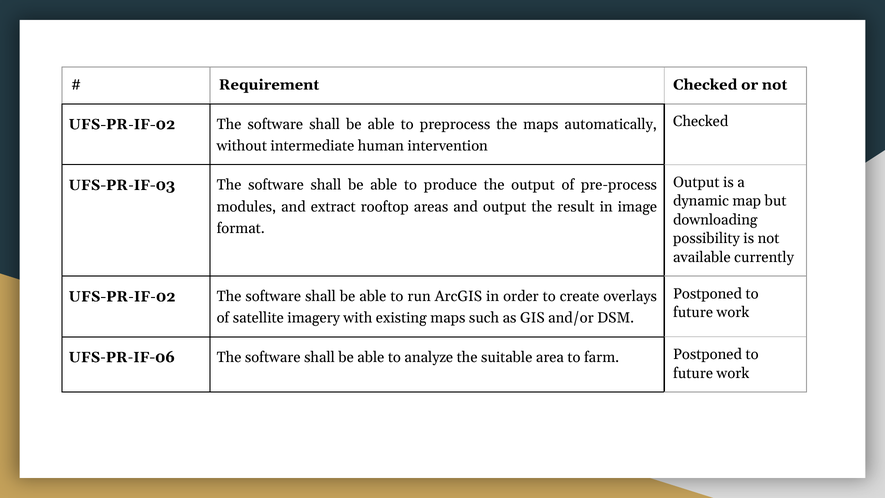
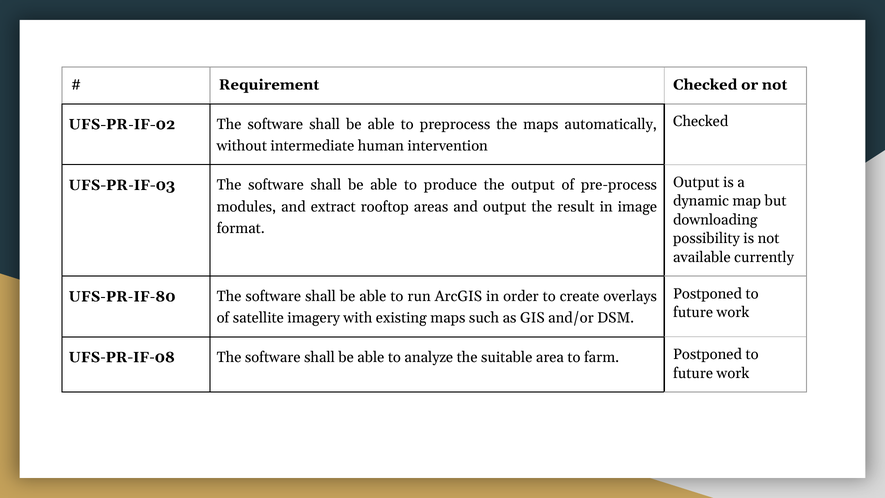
UFS-PR-IF-02: UFS-PR-IF-02 -> UFS-PR-IF-80 (122, 296)
UFS-PR-IF-06: UFS-PR-IF-06 -> UFS-PR-IF-08 (122, 357)
